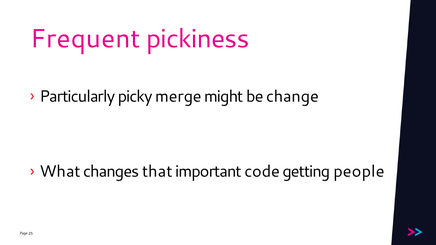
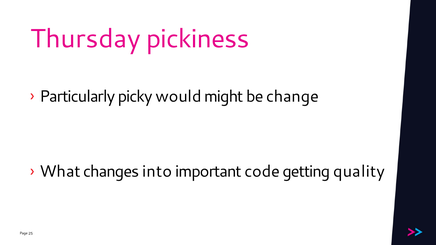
Frequent: Frequent -> Thursday (85, 39)
merge: merge -> would (178, 97)
that: that -> into (157, 172)
people: people -> quality (359, 172)
